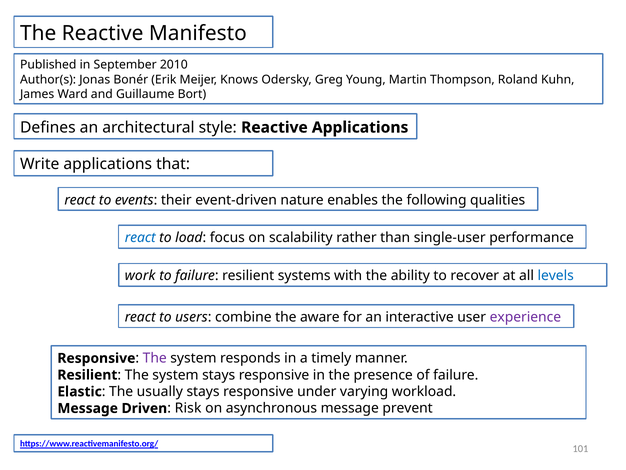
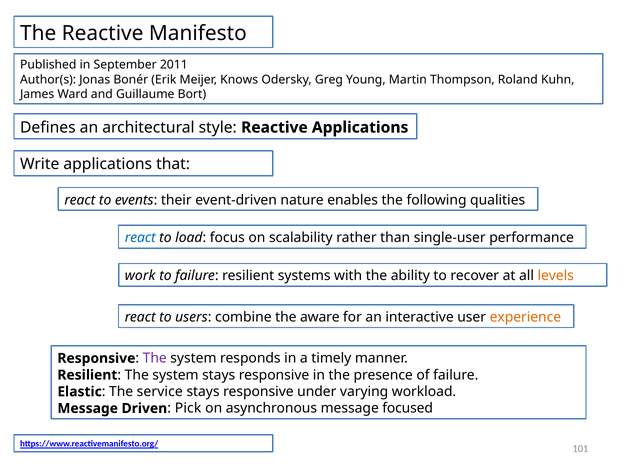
2010: 2010 -> 2011 (174, 65)
levels colour: blue -> orange (556, 276)
experience colour: purple -> orange (525, 317)
usually: usually -> service (160, 391)
Risk: Risk -> Pick (188, 408)
prevent: prevent -> focused (408, 408)
